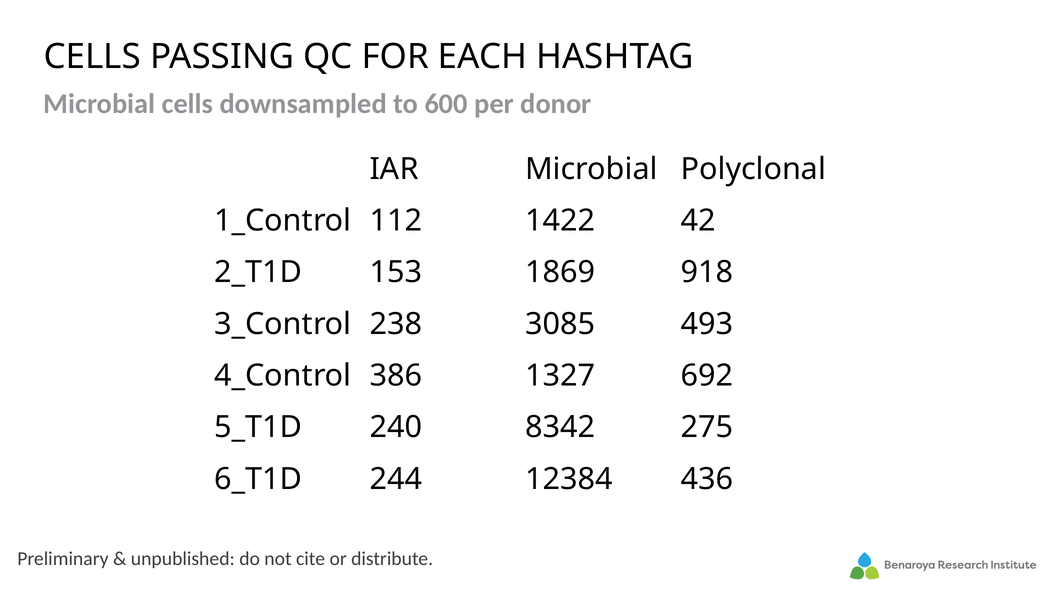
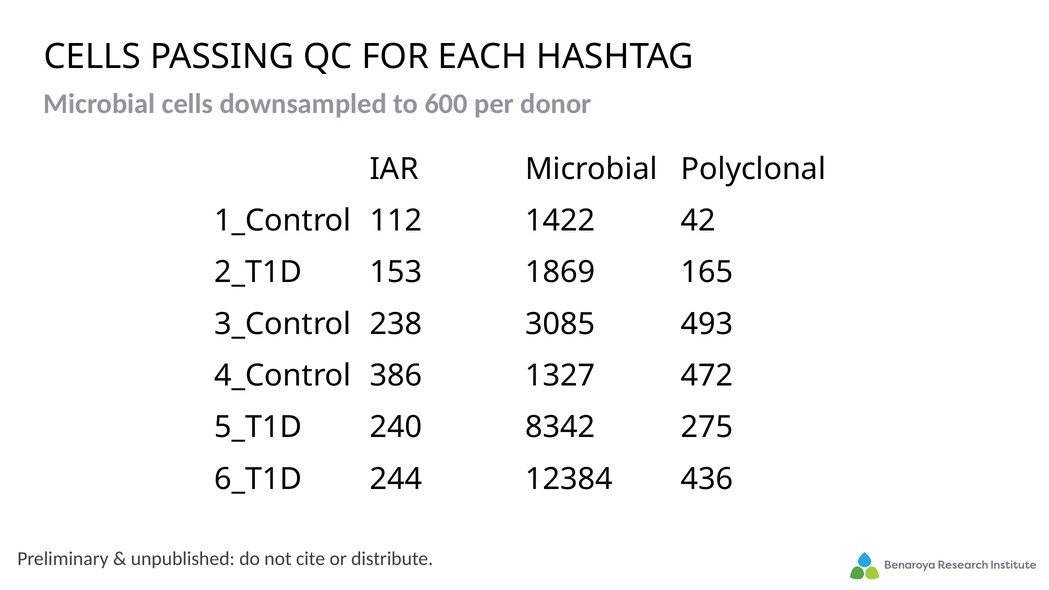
918: 918 -> 165 (707, 272)
692: 692 -> 472 (707, 376)
